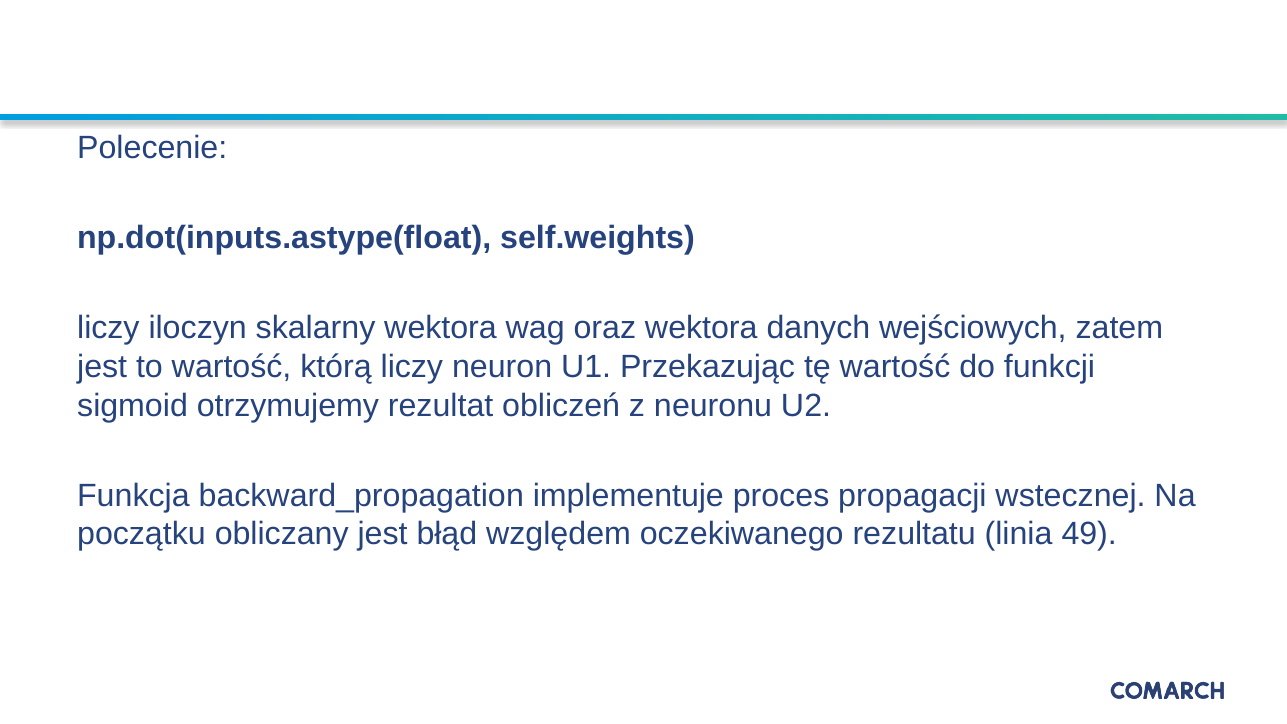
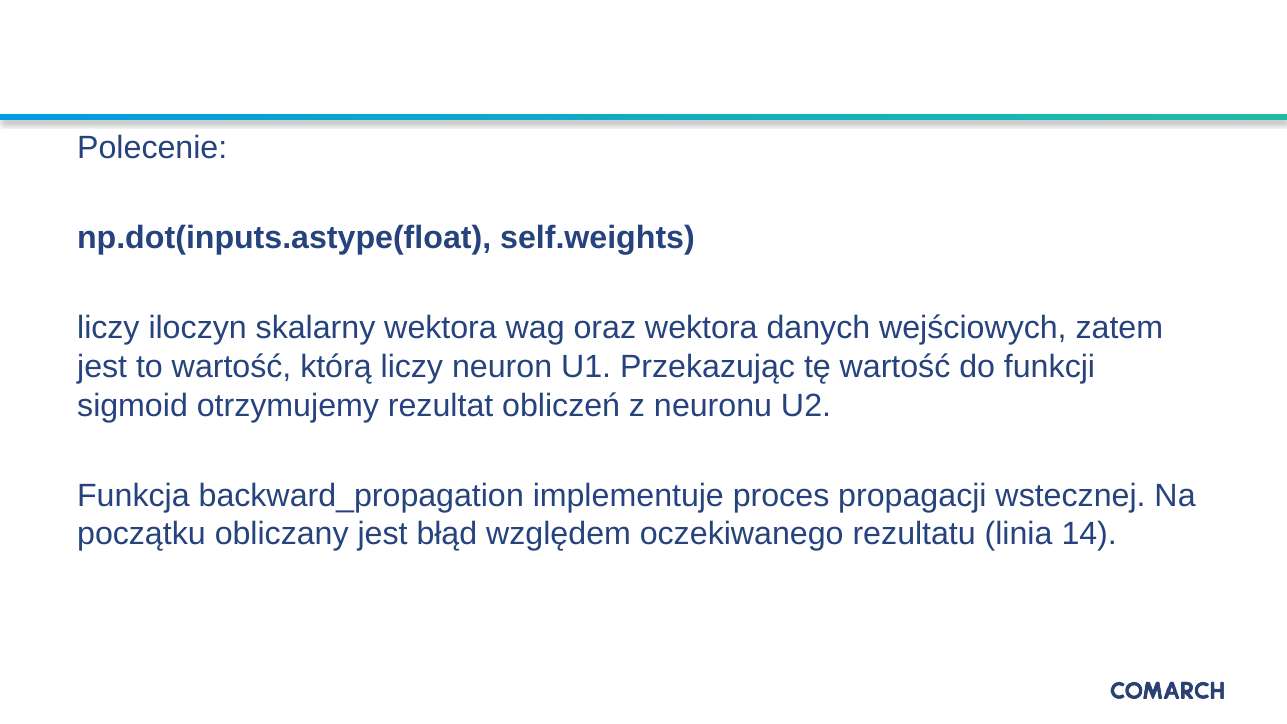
49: 49 -> 14 (1089, 534)
